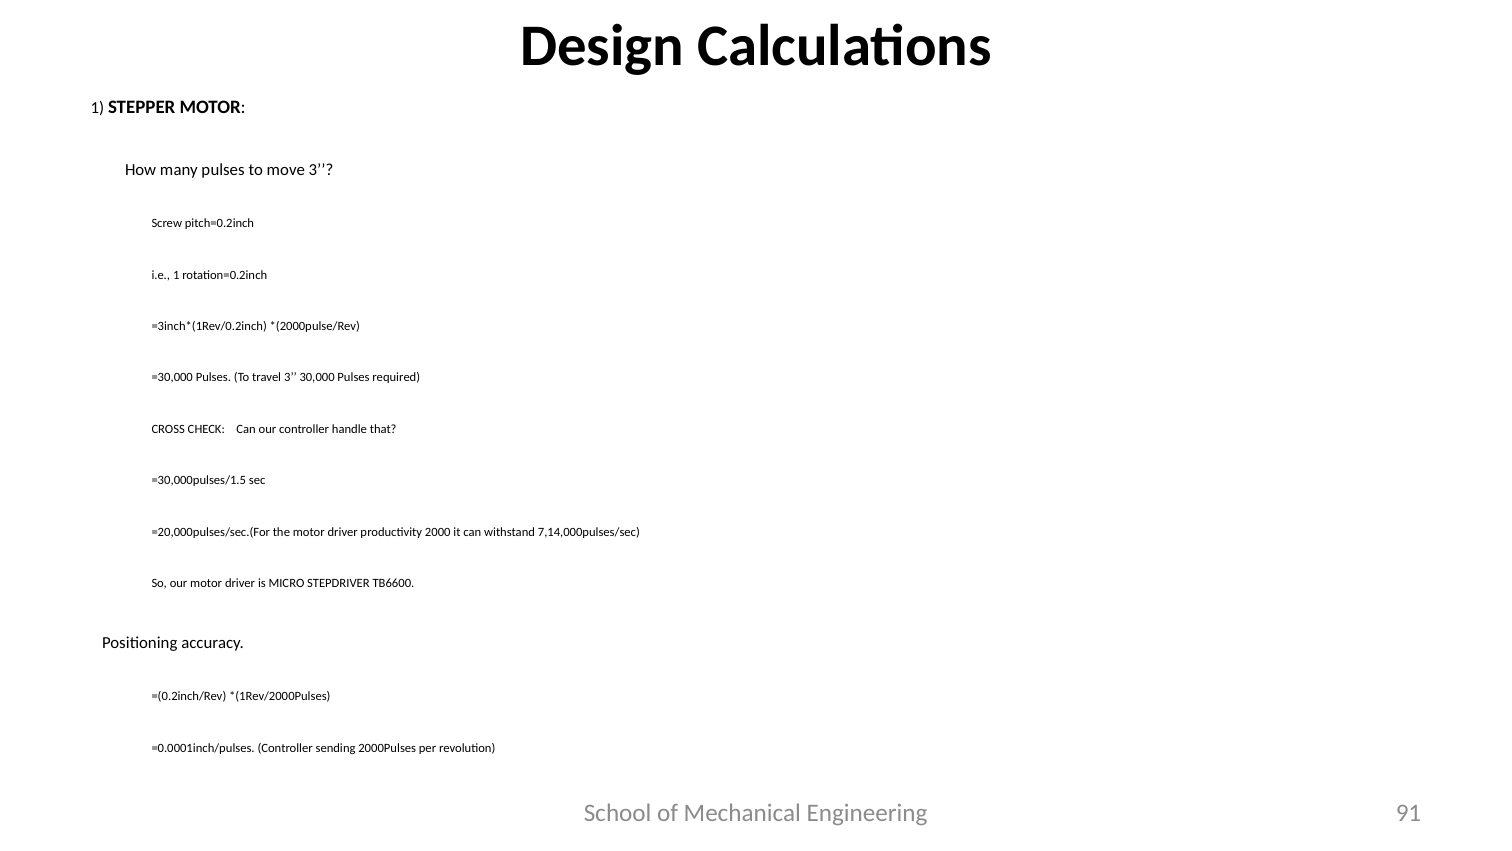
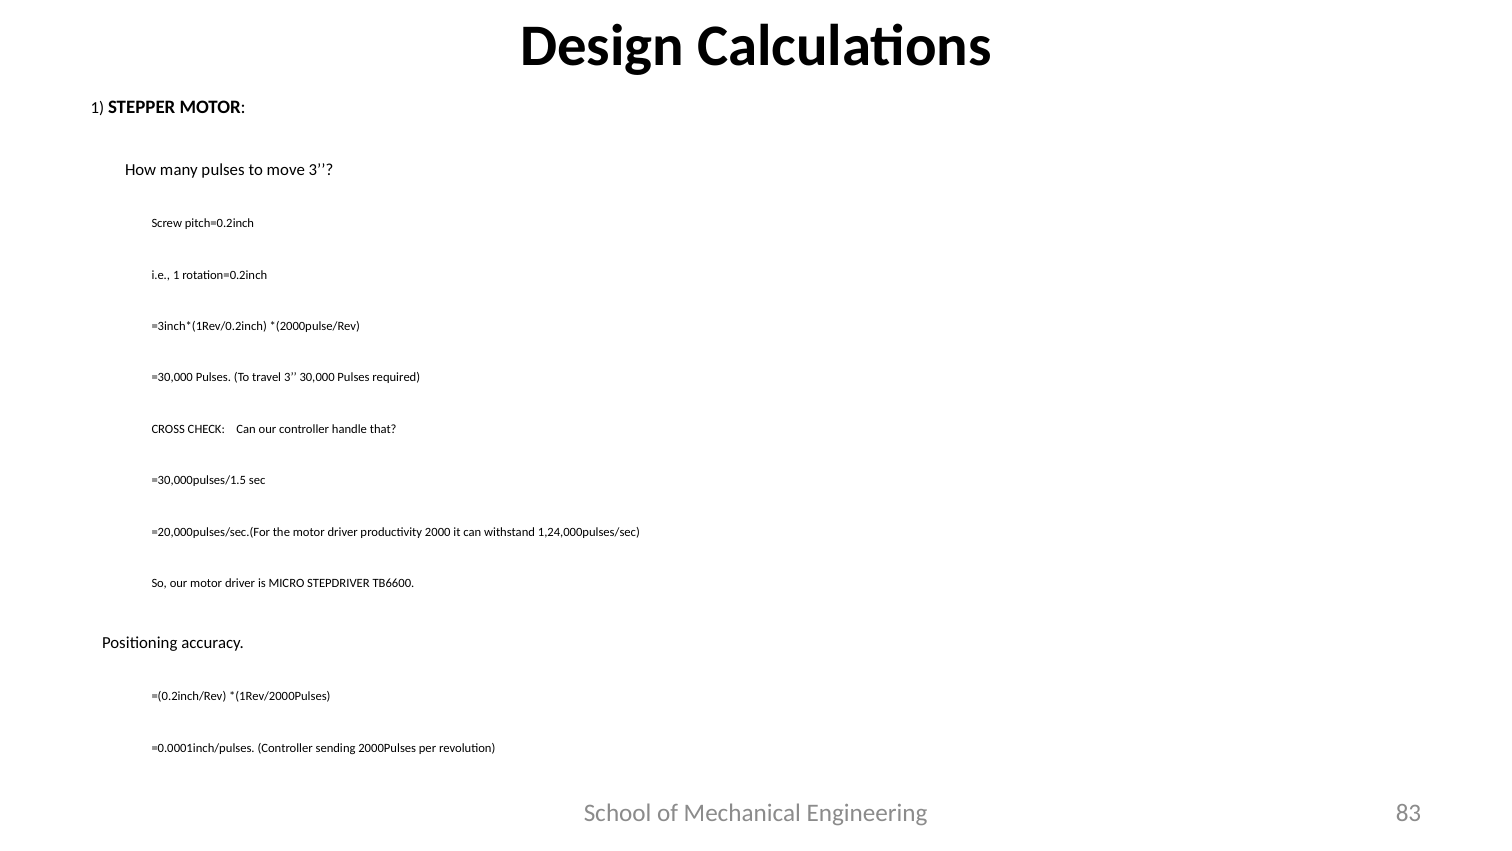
7,14,000pulses/sec: 7,14,000pulses/sec -> 1,24,000pulses/sec (589, 532)
91: 91 -> 83 (1409, 812)
